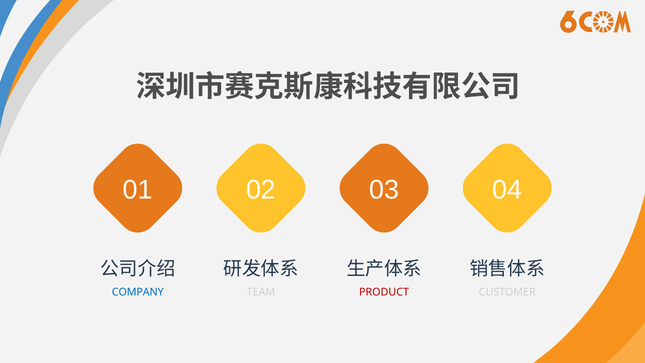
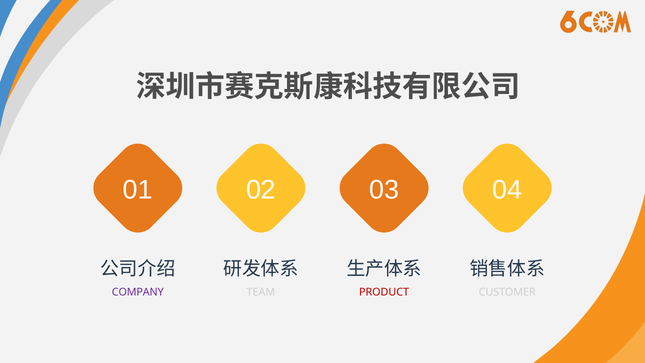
COMPANY colour: blue -> purple (138, 292)
